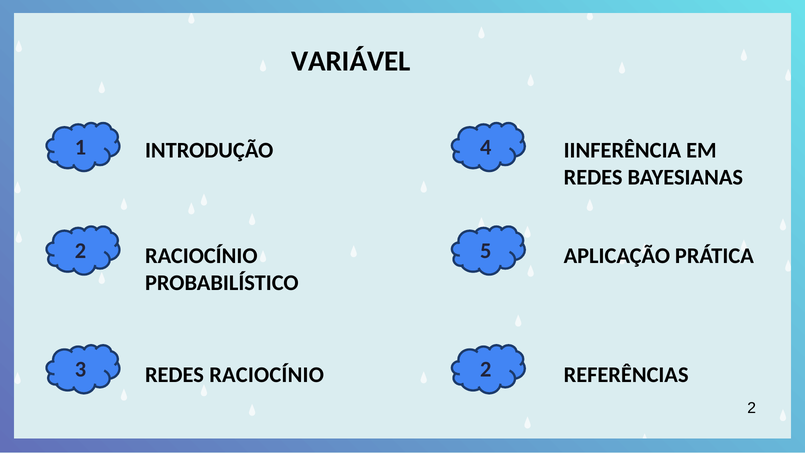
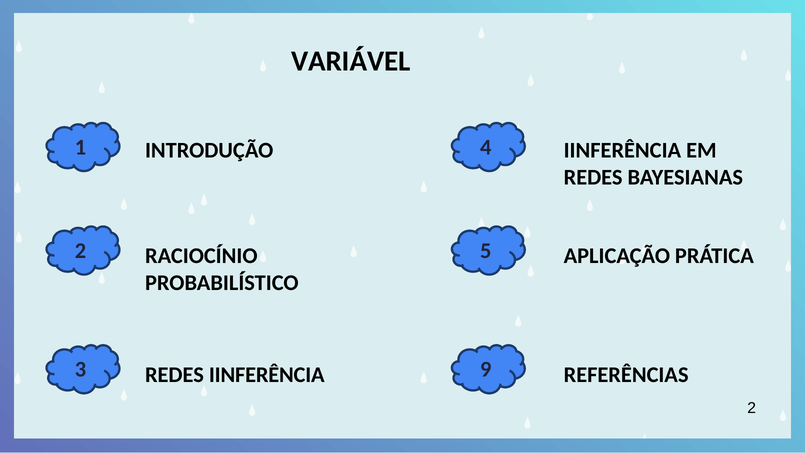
3 2: 2 -> 9 (486, 369)
REDES RACIOCÍNIO: RACIOCÍNIO -> IINFERÊNCIA (267, 375)
